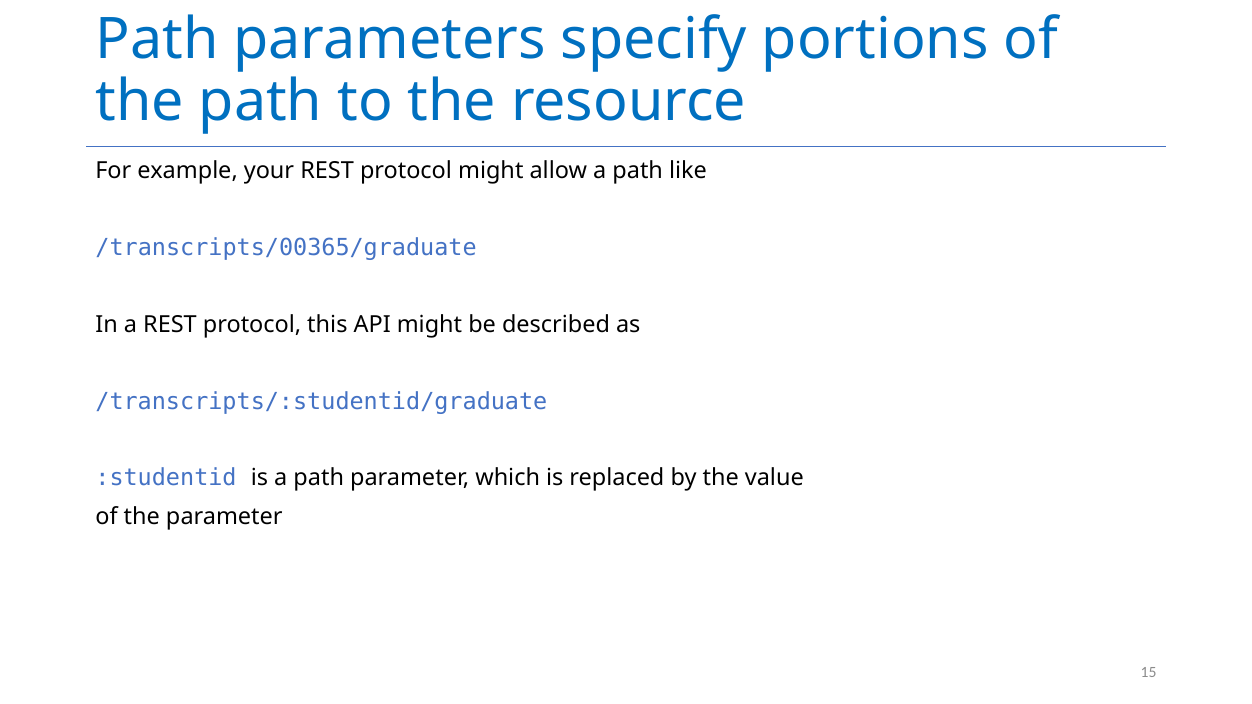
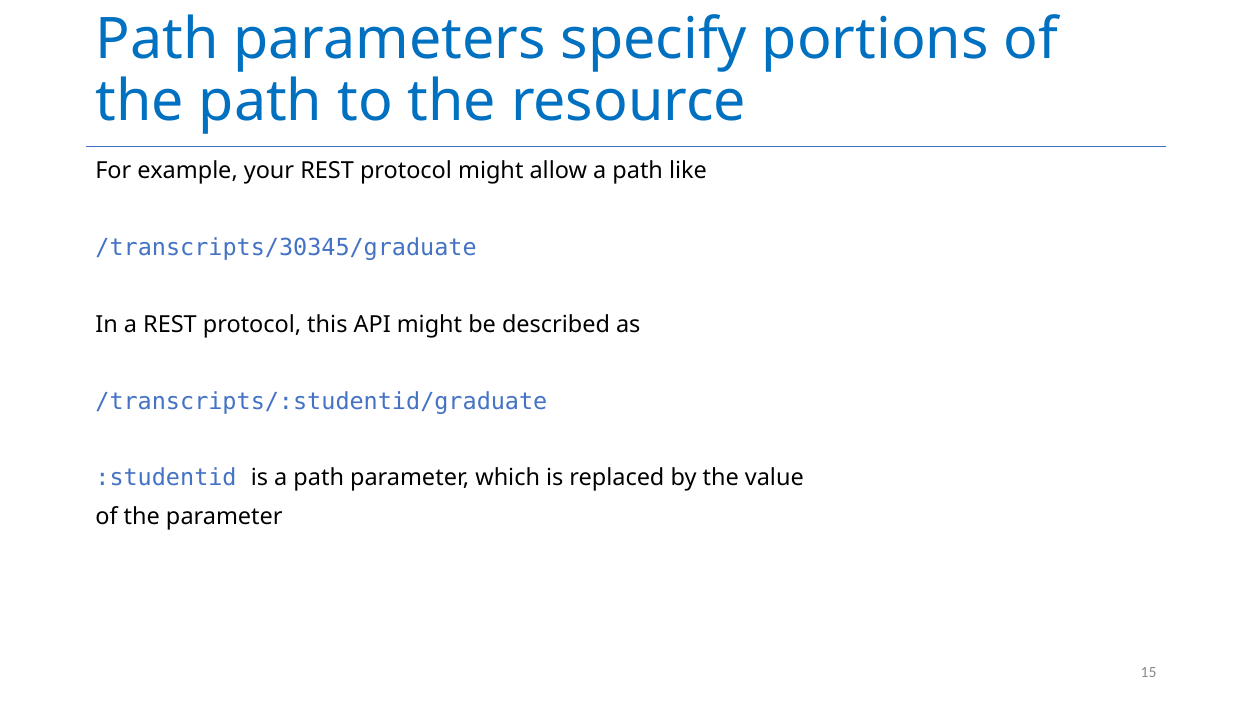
/transcripts/00365/graduate: /transcripts/00365/graduate -> /transcripts/30345/graduate (286, 248)
